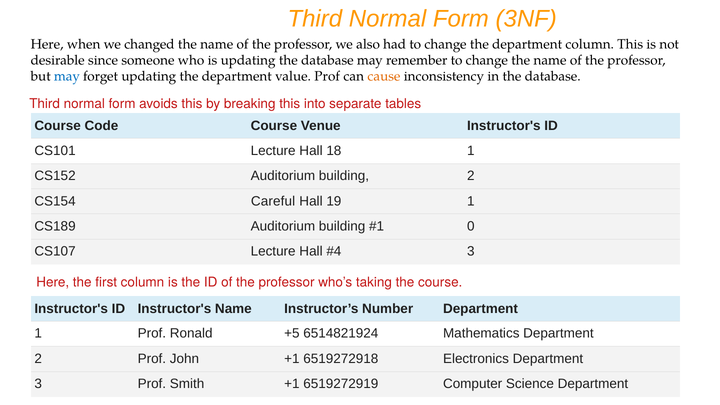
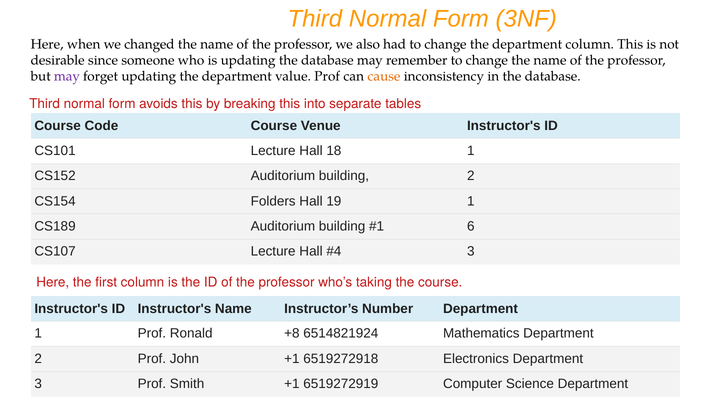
may colour: blue -> purple (67, 76)
Careful: Careful -> Folders (273, 201)
0: 0 -> 6 (471, 226)
+5: +5 -> +8 (292, 334)
